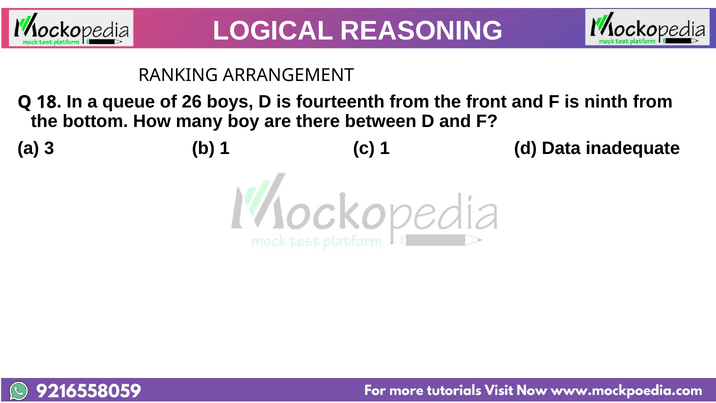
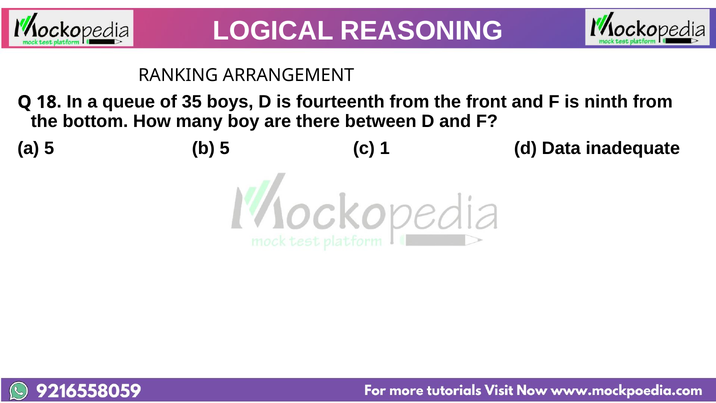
26: 26 -> 35 (192, 102)
a 3: 3 -> 5 (49, 148)
b 1: 1 -> 5 (225, 148)
